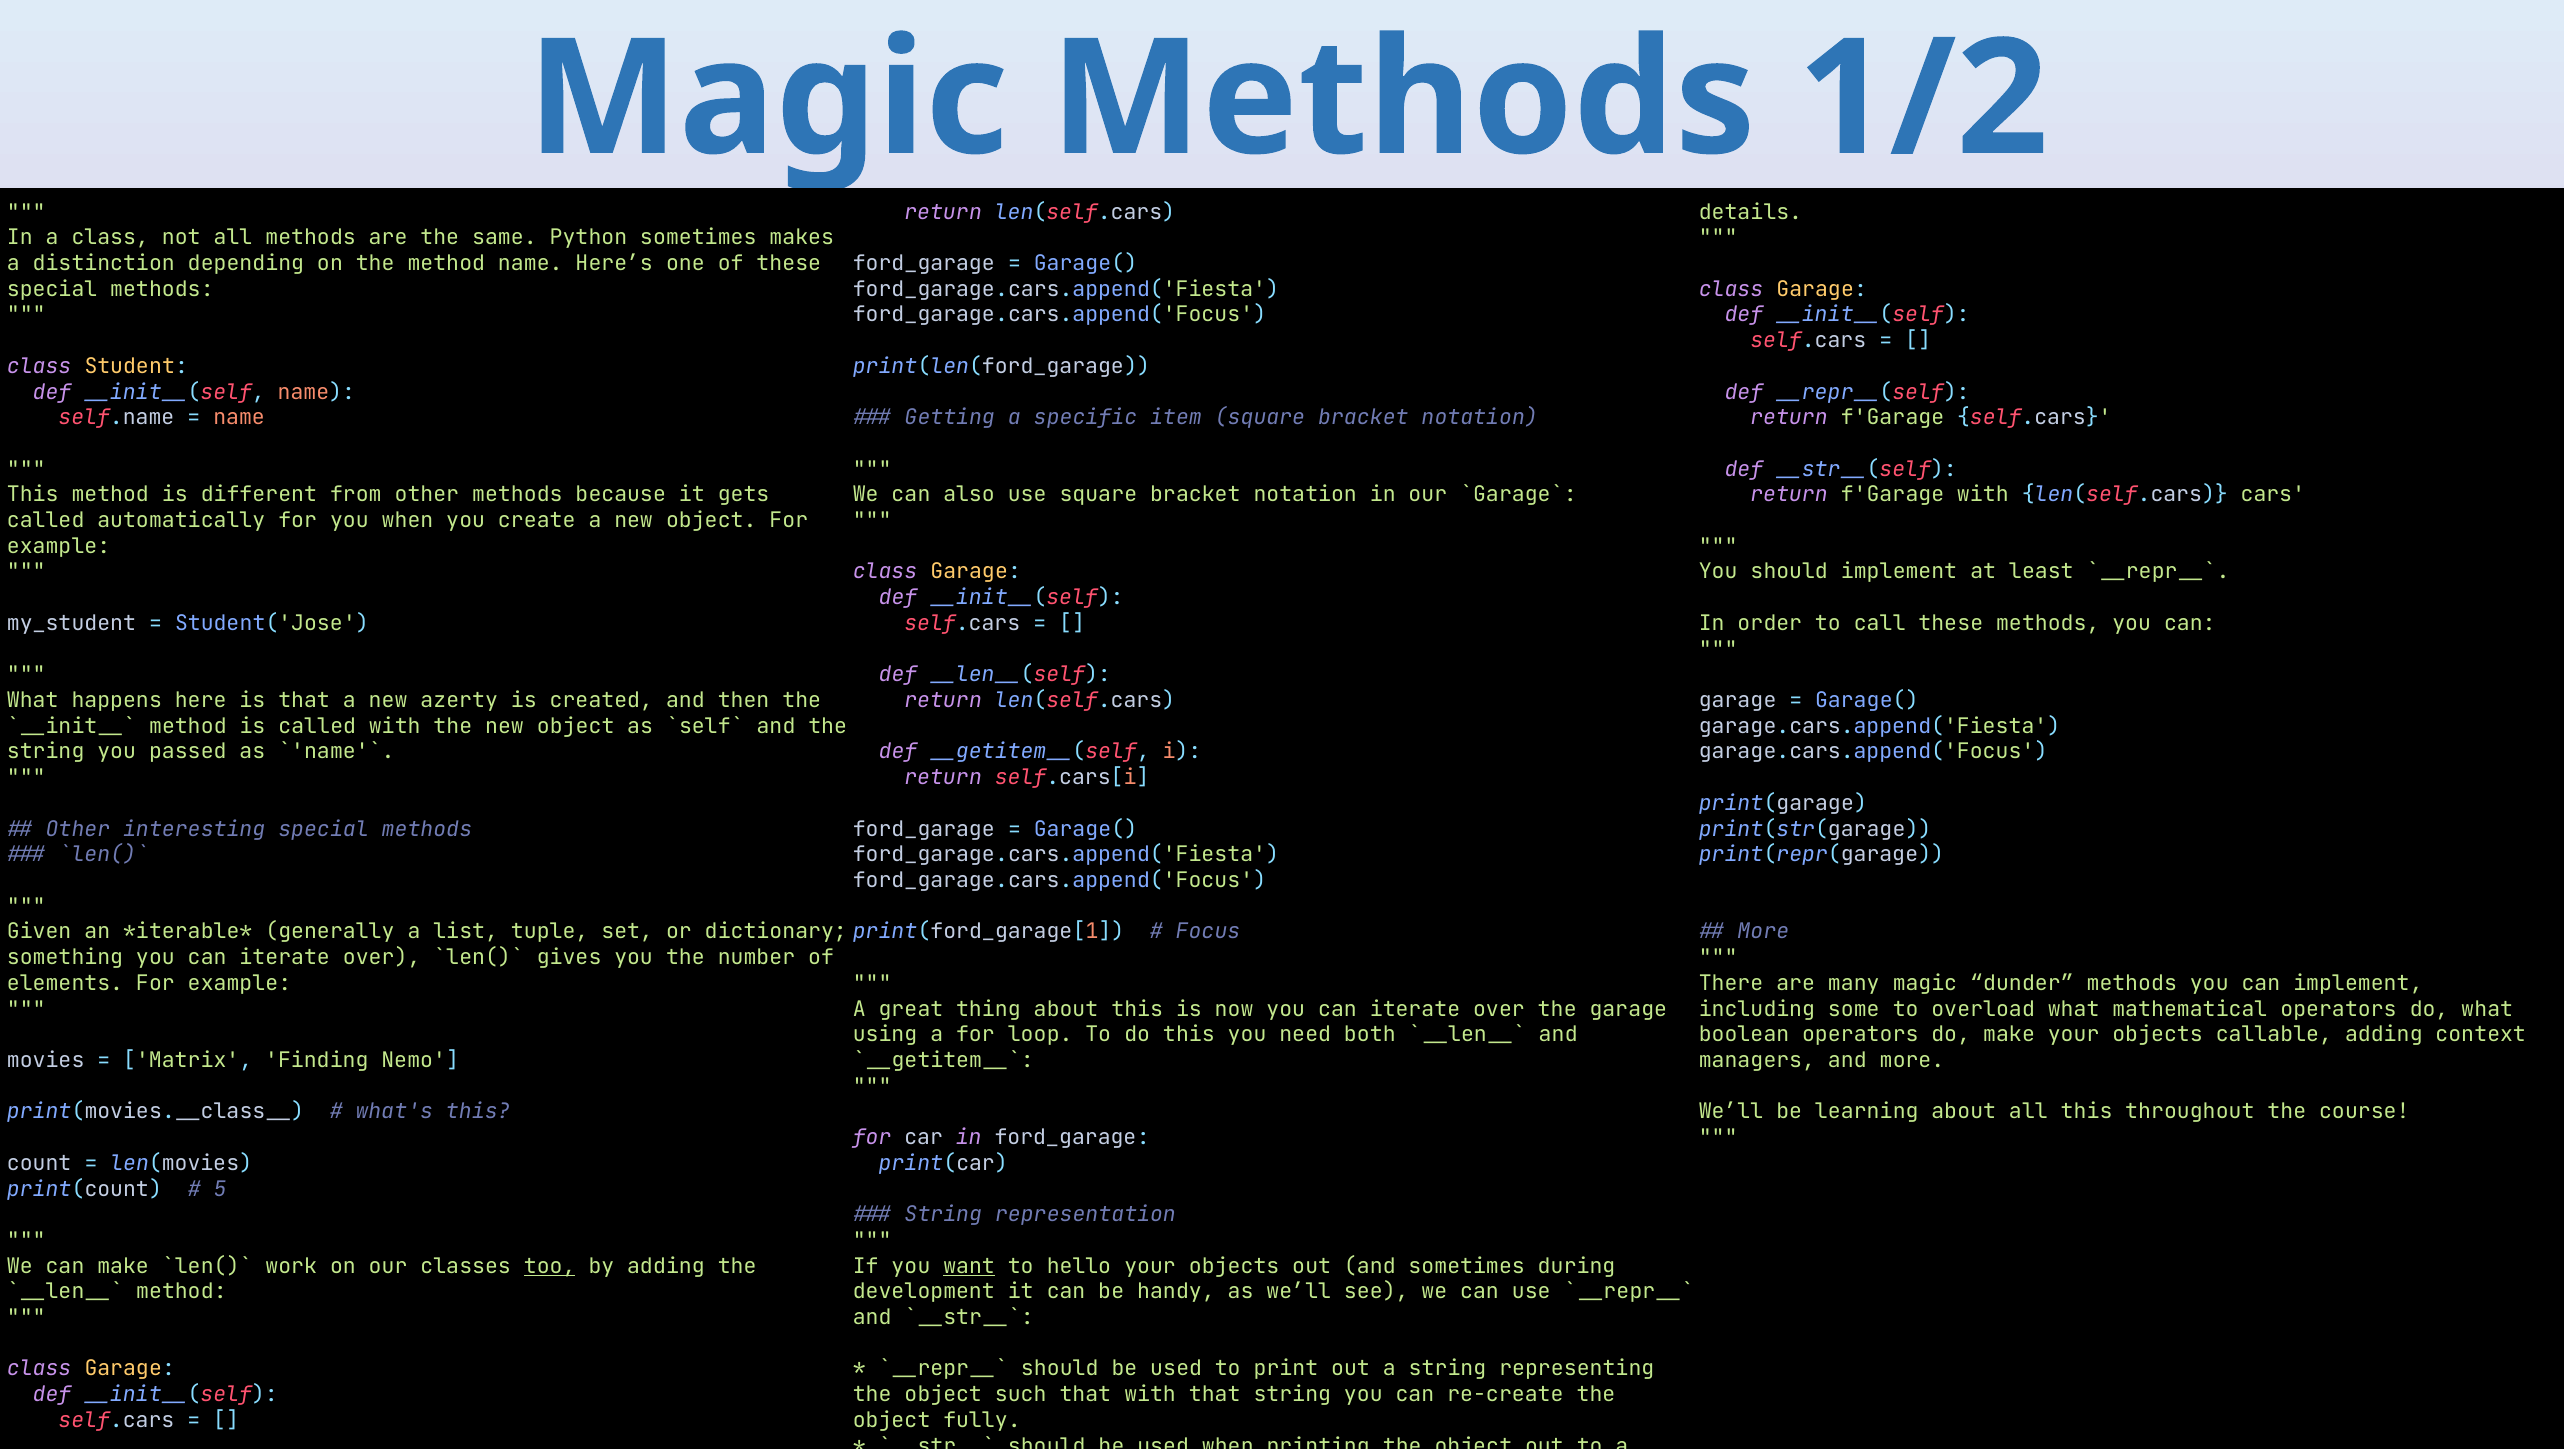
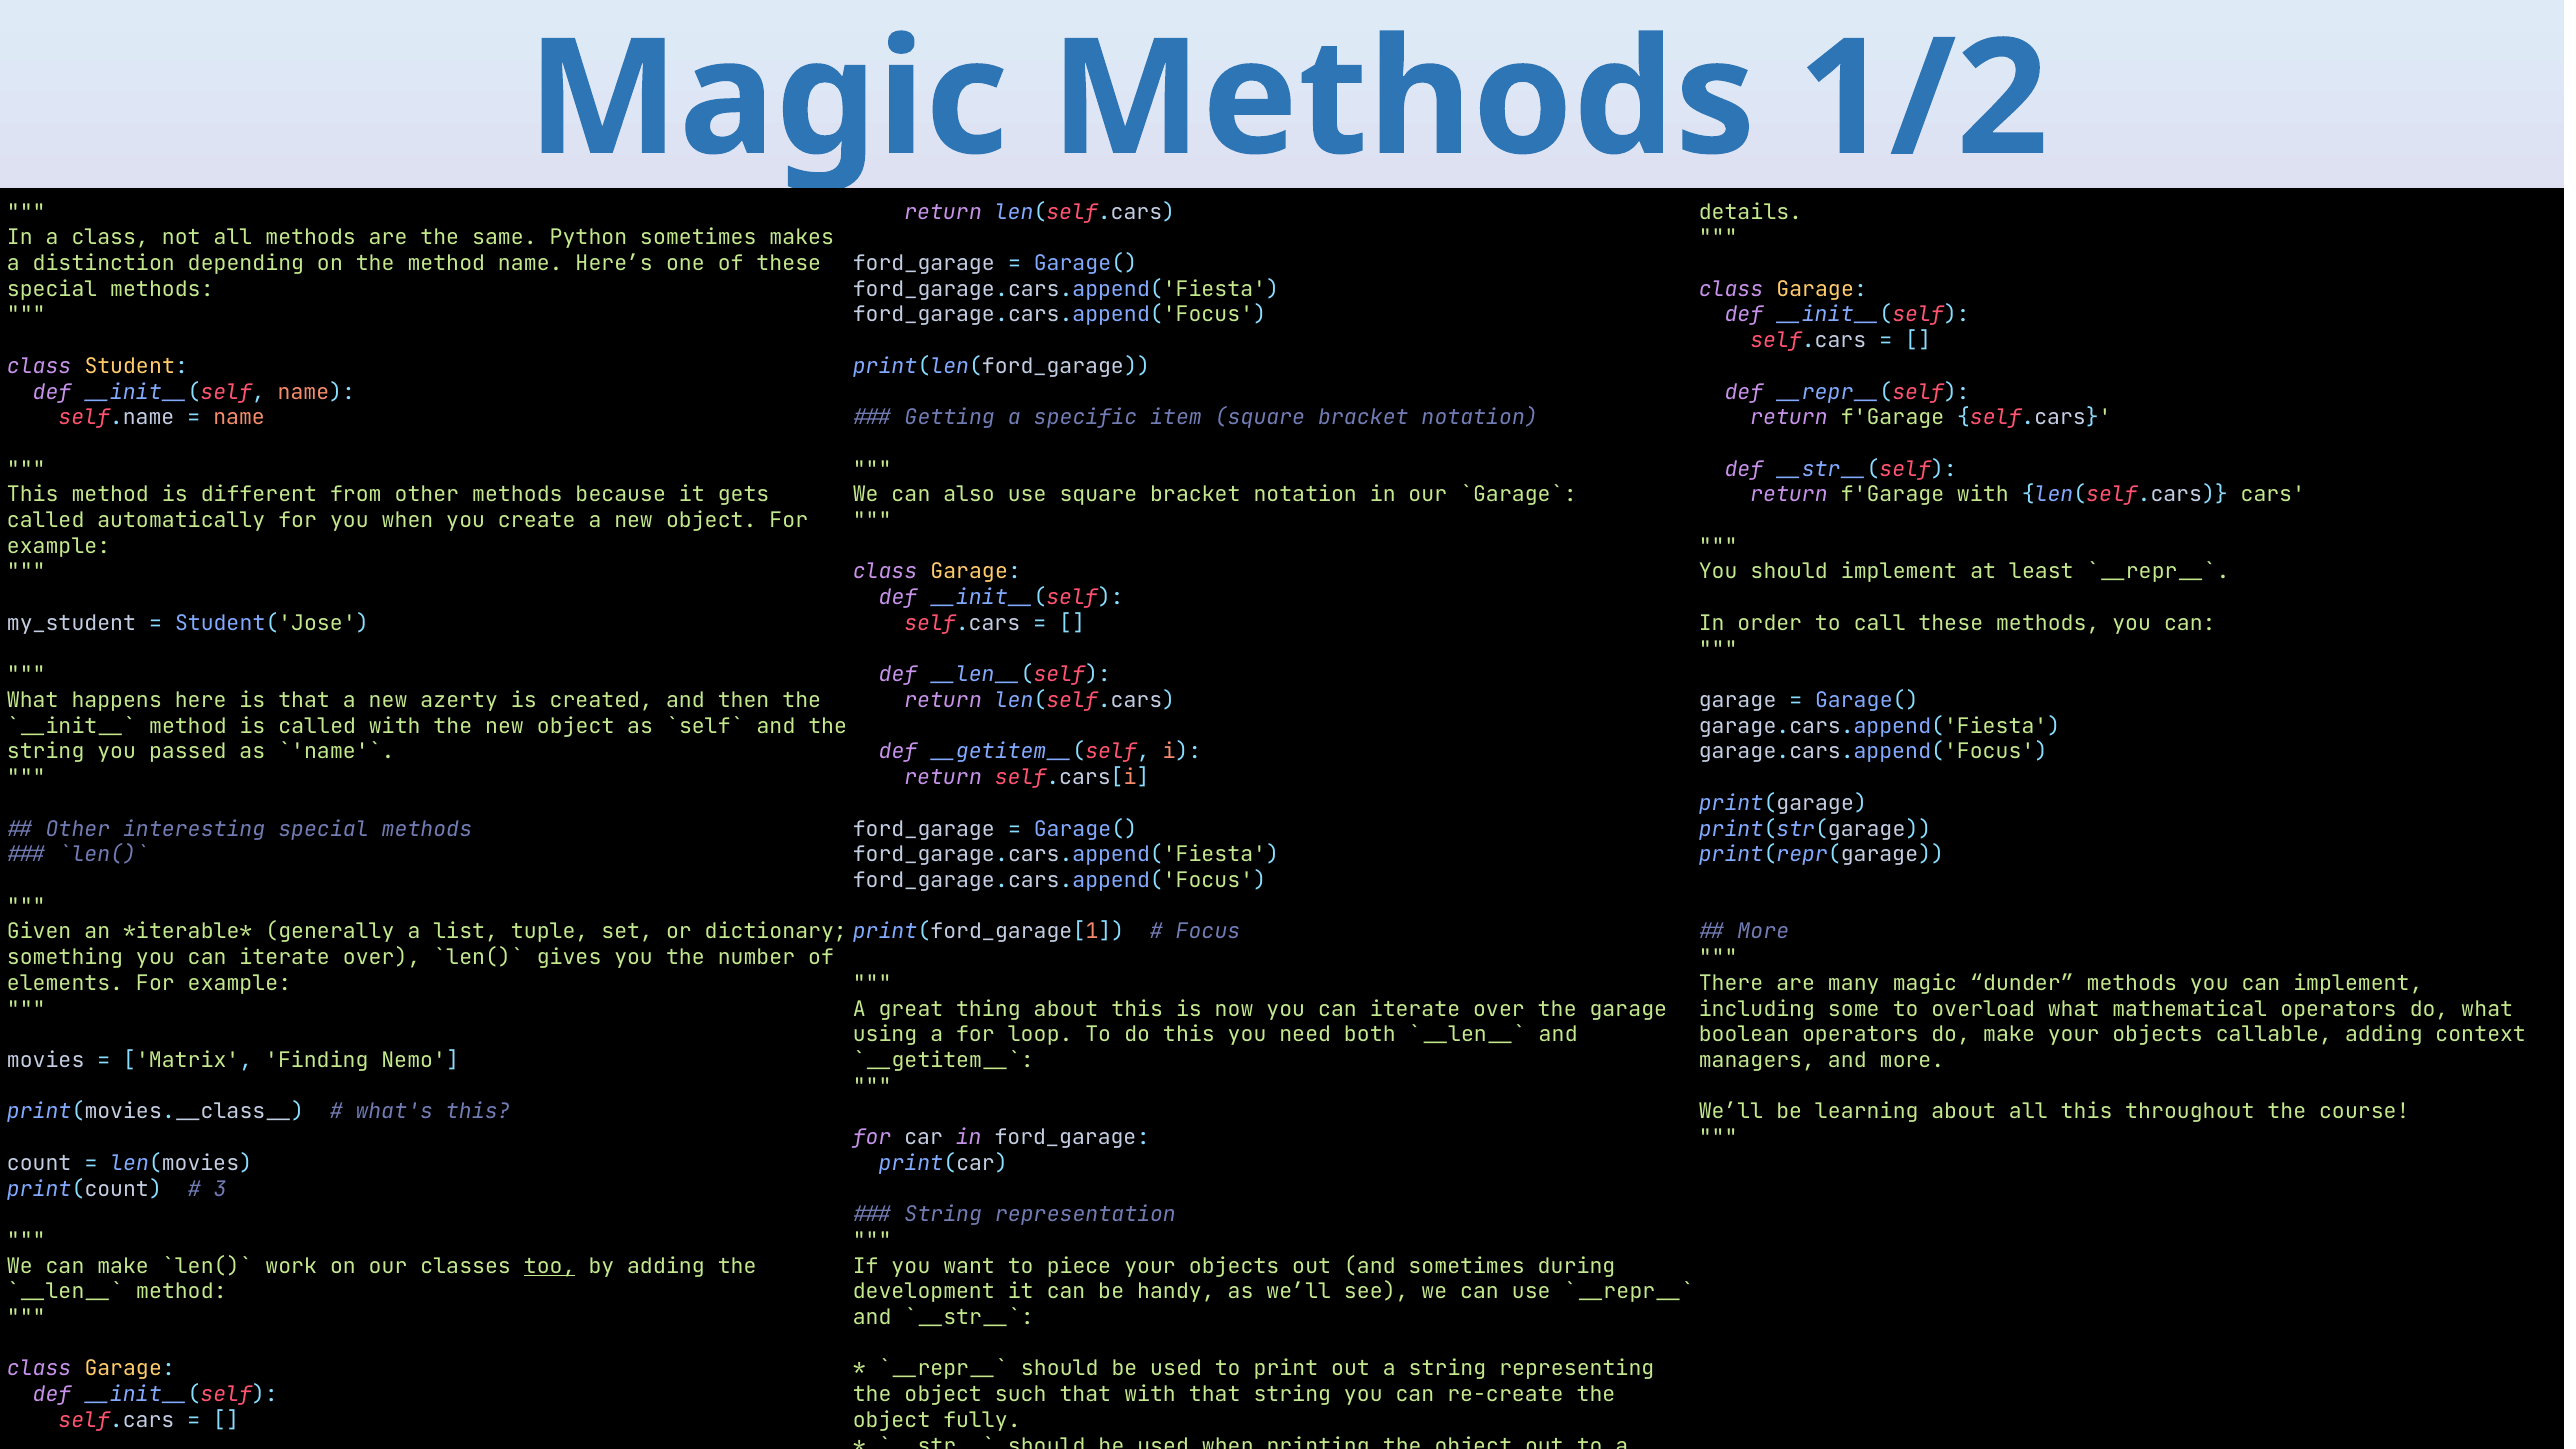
5: 5 -> 3 (220, 1189)
want underline: present -> none (969, 1266)
hello: hello -> piece (1079, 1266)
